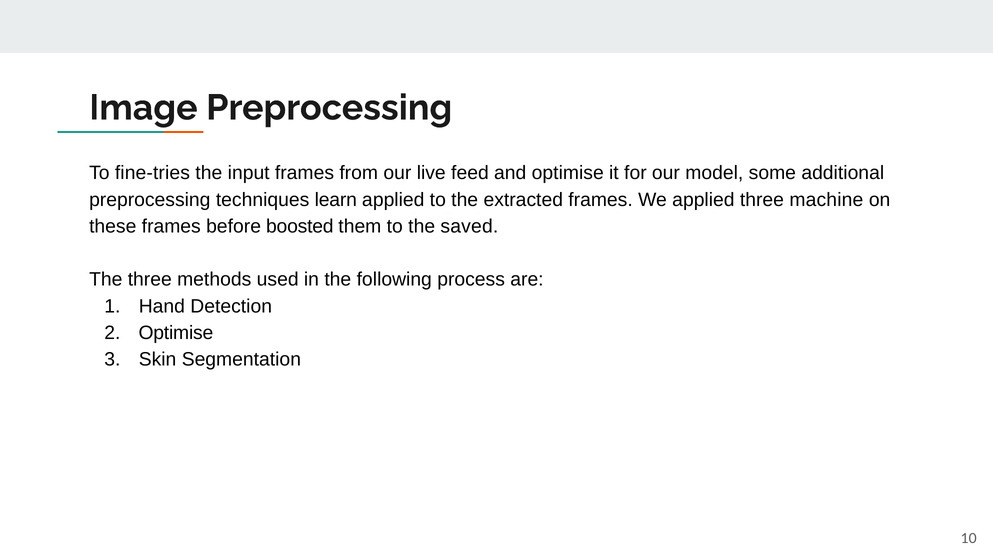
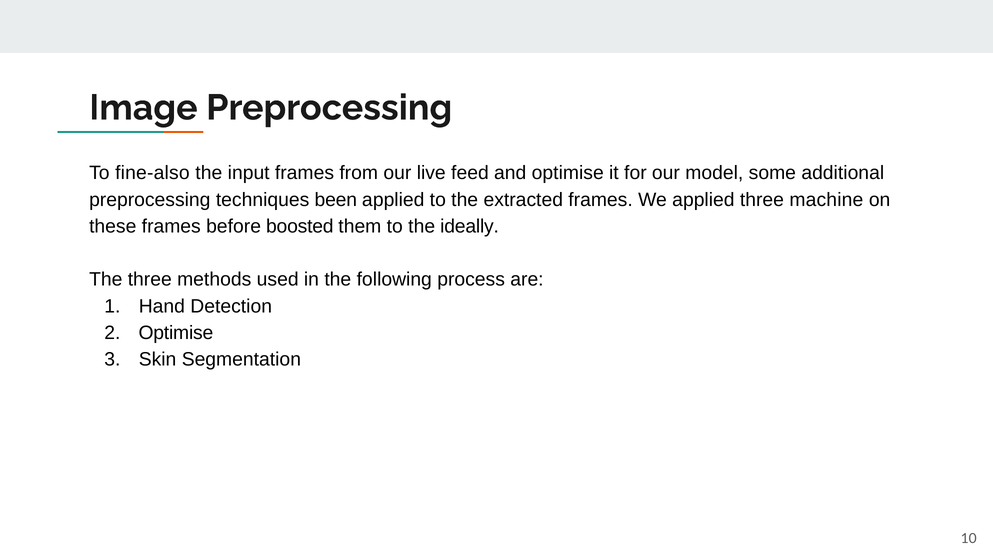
fine-tries: fine-tries -> fine-also (152, 173)
learn: learn -> been (336, 200)
saved: saved -> ideally (470, 226)
